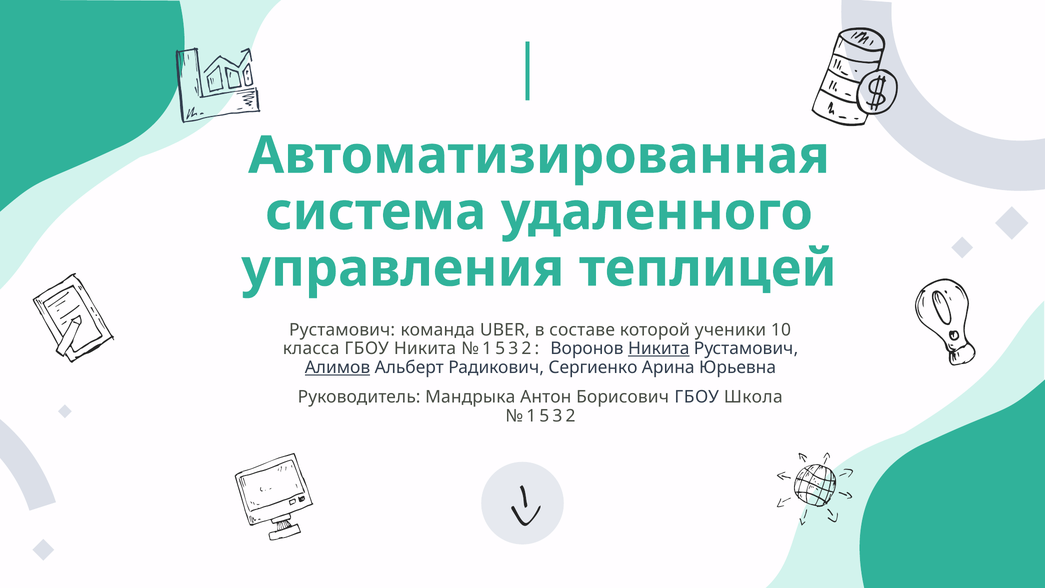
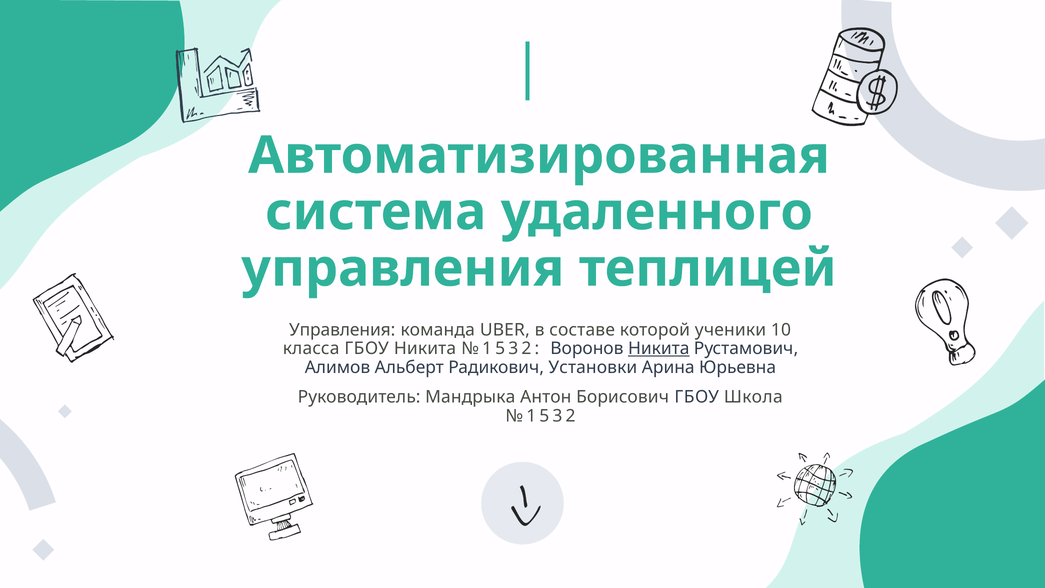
Рустамович: Рустамович -> Управления (342, 330)
Алимов underline: present -> none (337, 367)
Сергиенко: Сергиенко -> Установки (593, 367)
